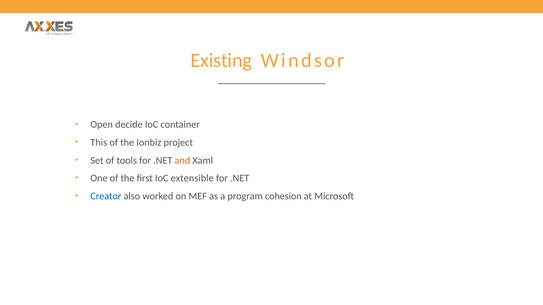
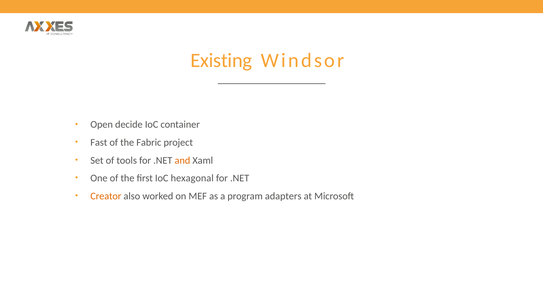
This: This -> Fast (99, 143)
Ionbiz: Ionbiz -> Fabric (149, 143)
extensible: extensible -> hexagonal (192, 178)
Creator colour: blue -> orange (106, 196)
cohesion: cohesion -> adapters (283, 196)
